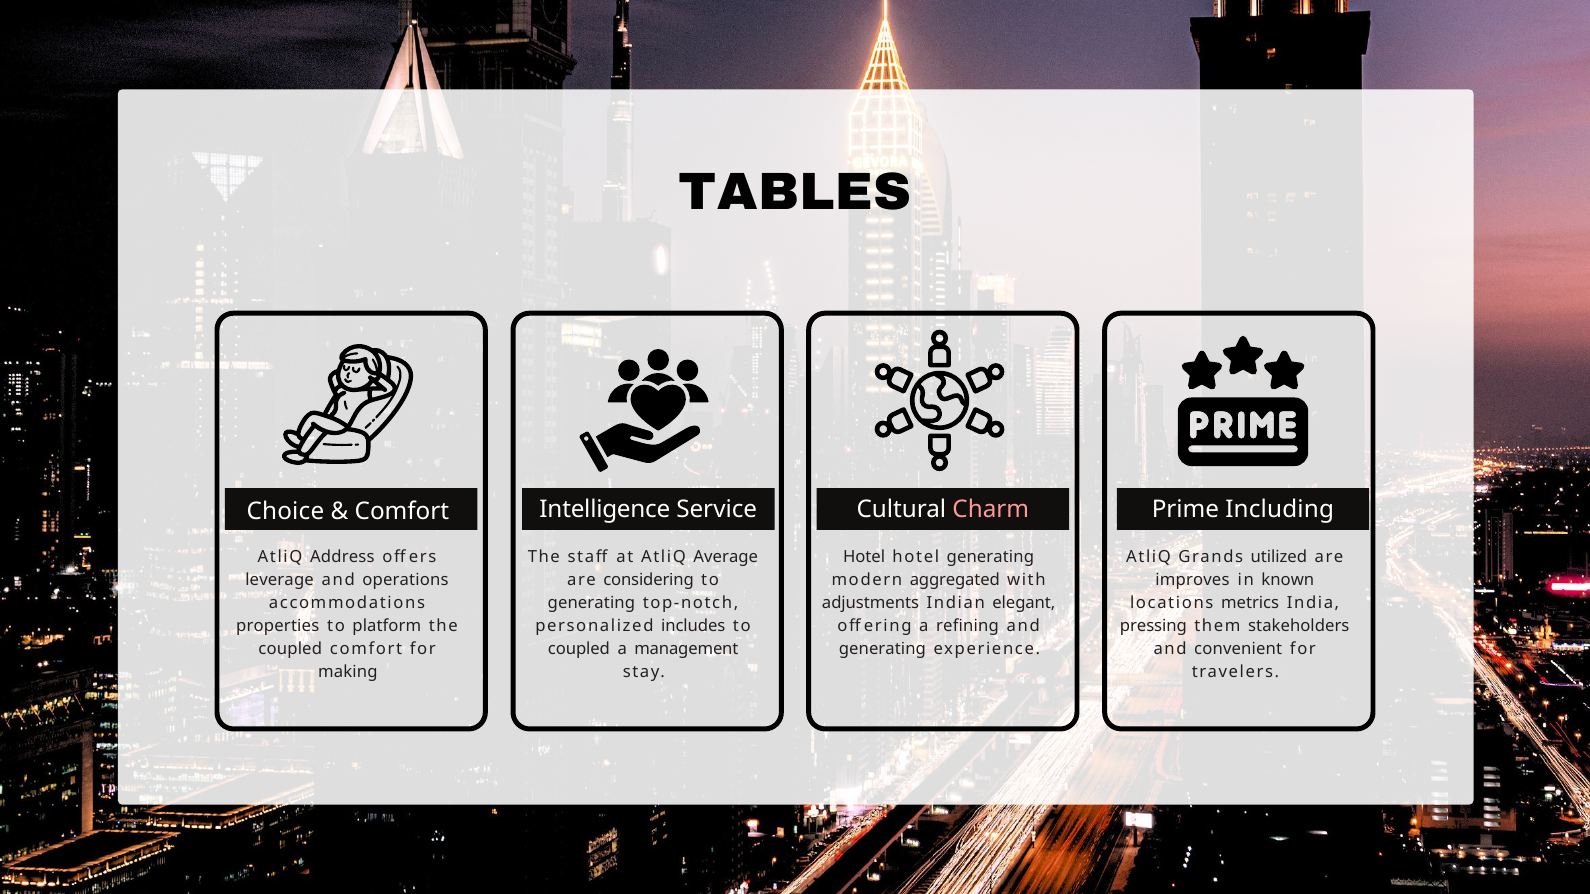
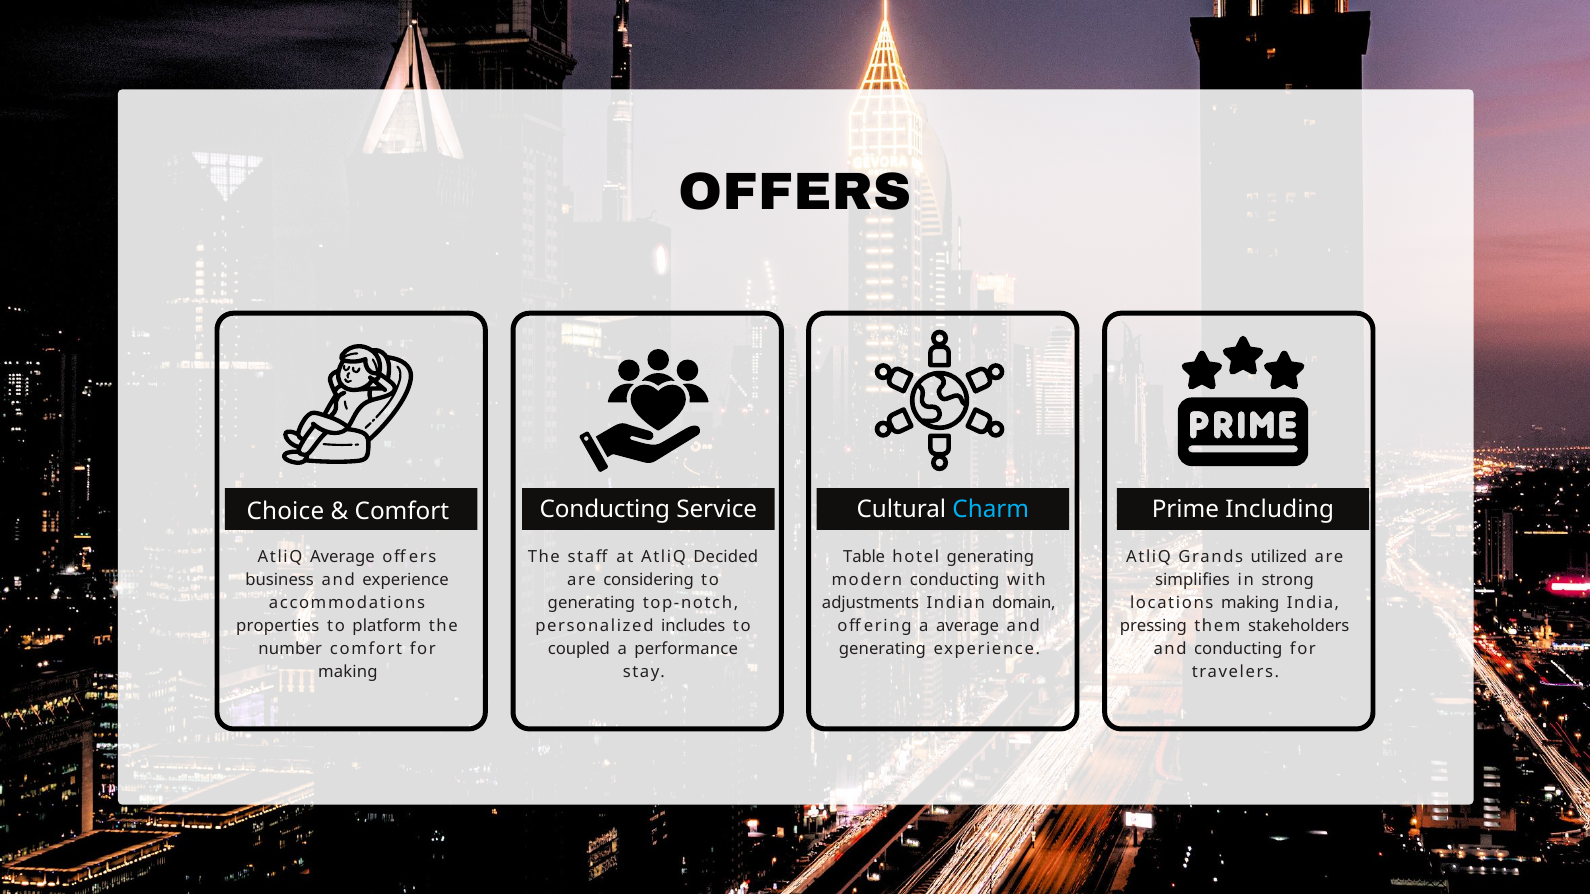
TABLES: TABLES -> OFFERS (795, 192)
Comfort Intelligence: Intelligence -> Conducting (605, 510)
Charm colour: pink -> light blue (991, 510)
AtliQ Address: Address -> Average (342, 558)
Average: Average -> Decided (726, 558)
Hotel: Hotel -> Table (864, 558)
leverage: leverage -> business (280, 581)
and operations: operations -> experience (405, 581)
modern aggregated: aggregated -> conducting (955, 581)
improves: improves -> simplifies (1192, 581)
known: known -> strong (1288, 581)
elegant: elegant -> domain (1024, 604)
locations metrics: metrics -> making (1250, 604)
a refining: refining -> average (968, 627)
coupled: coupled -> number (290, 650)
management: management -> performance (686, 650)
and convenient: convenient -> conducting (1238, 650)
